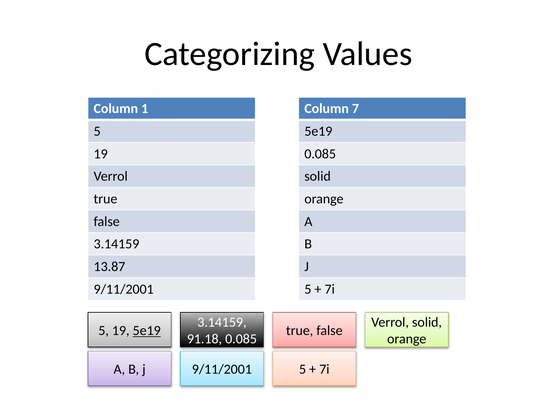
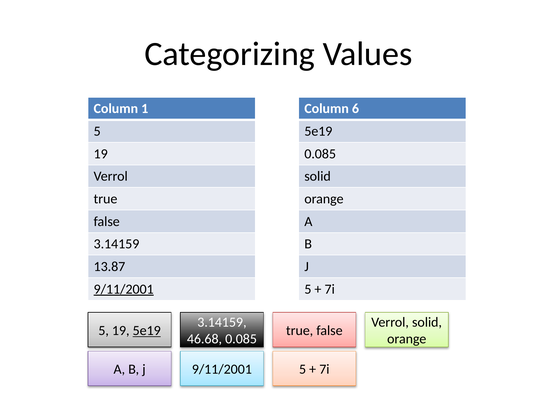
7: 7 -> 6 (355, 109)
9/11/2001 underline: none -> present (124, 290)
91.18: 91.18 -> 46.68 (204, 340)
